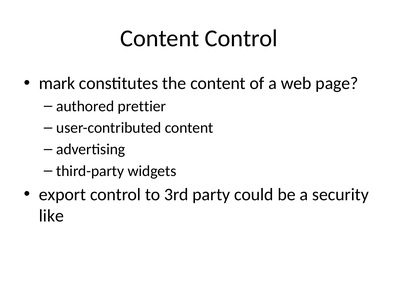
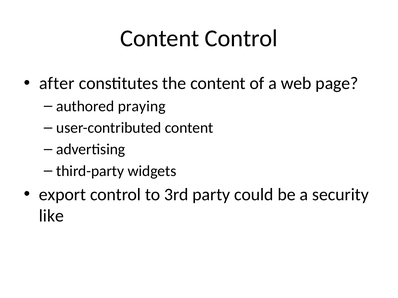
mark: mark -> after (57, 84)
prettier: prettier -> praying (142, 106)
